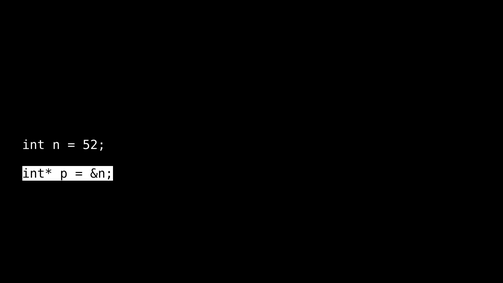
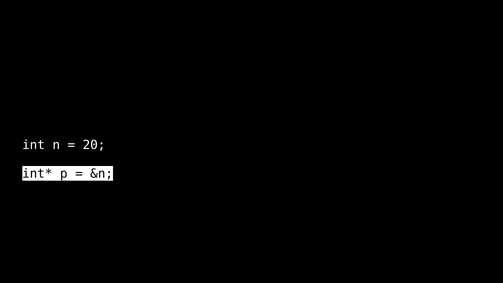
52: 52 -> 20 (94, 145)
